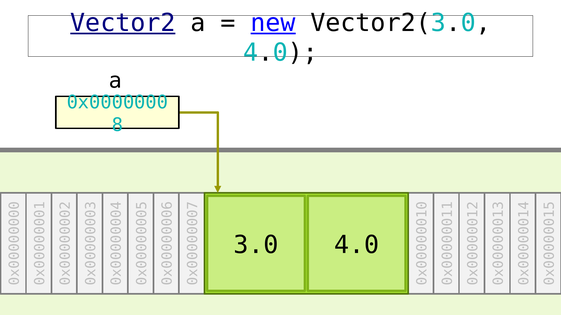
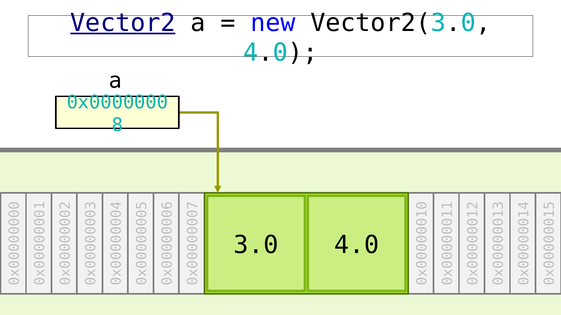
new underline: present -> none (273, 23)
